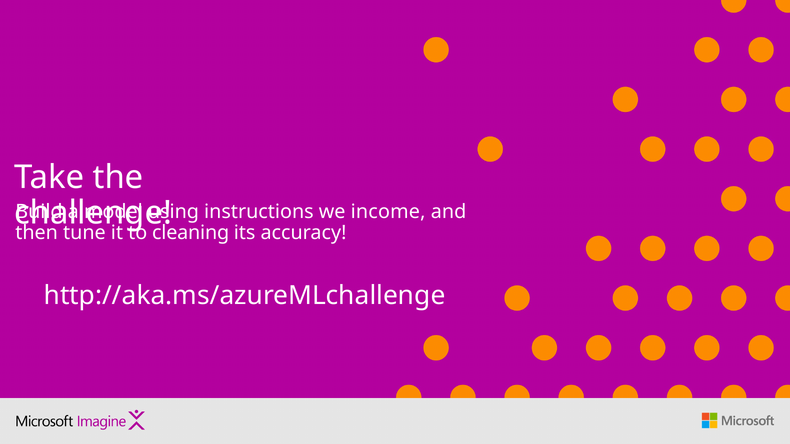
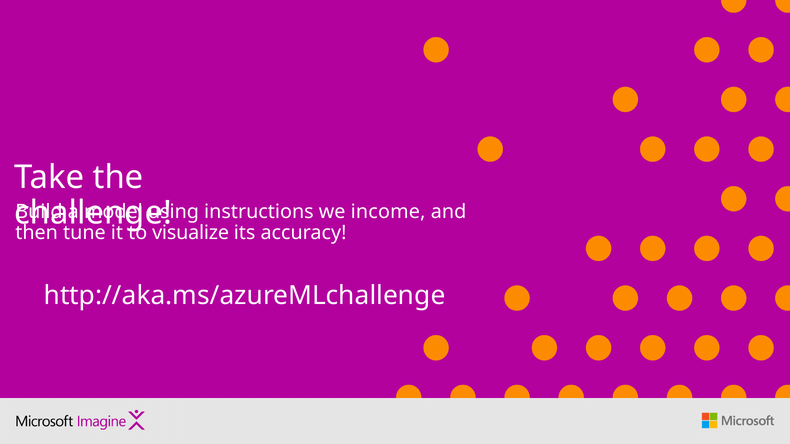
cleaning: cleaning -> visualize (191, 233)
